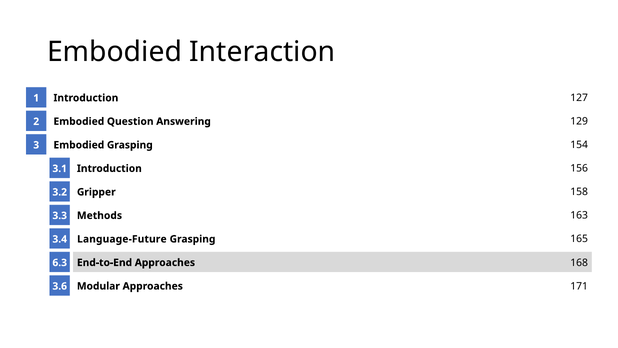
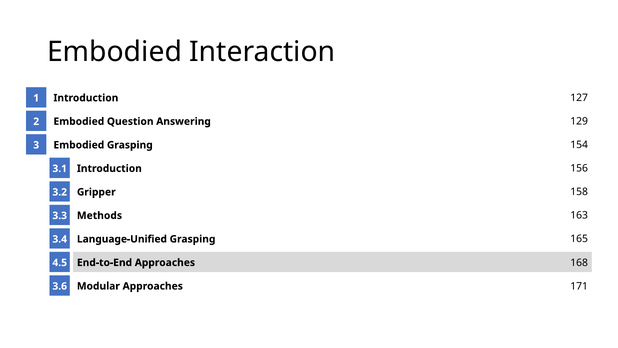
Language-Future: Language-Future -> Language-Unified (122, 239)
6.3: 6.3 -> 4.5 (60, 262)
